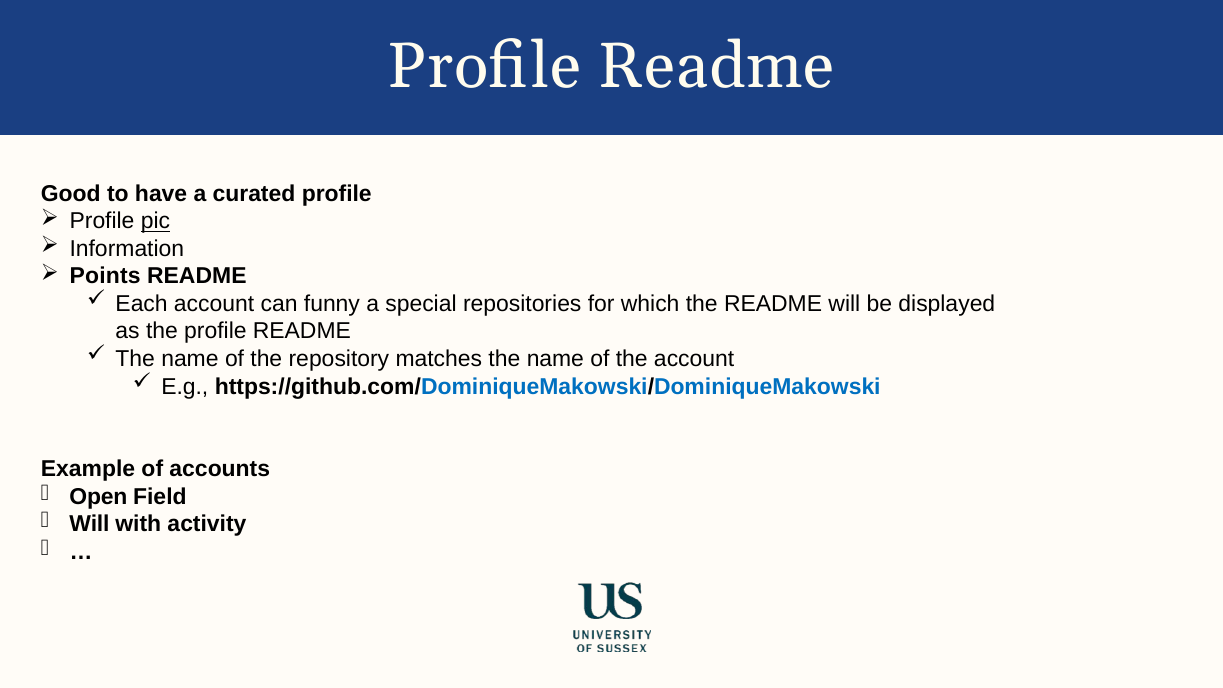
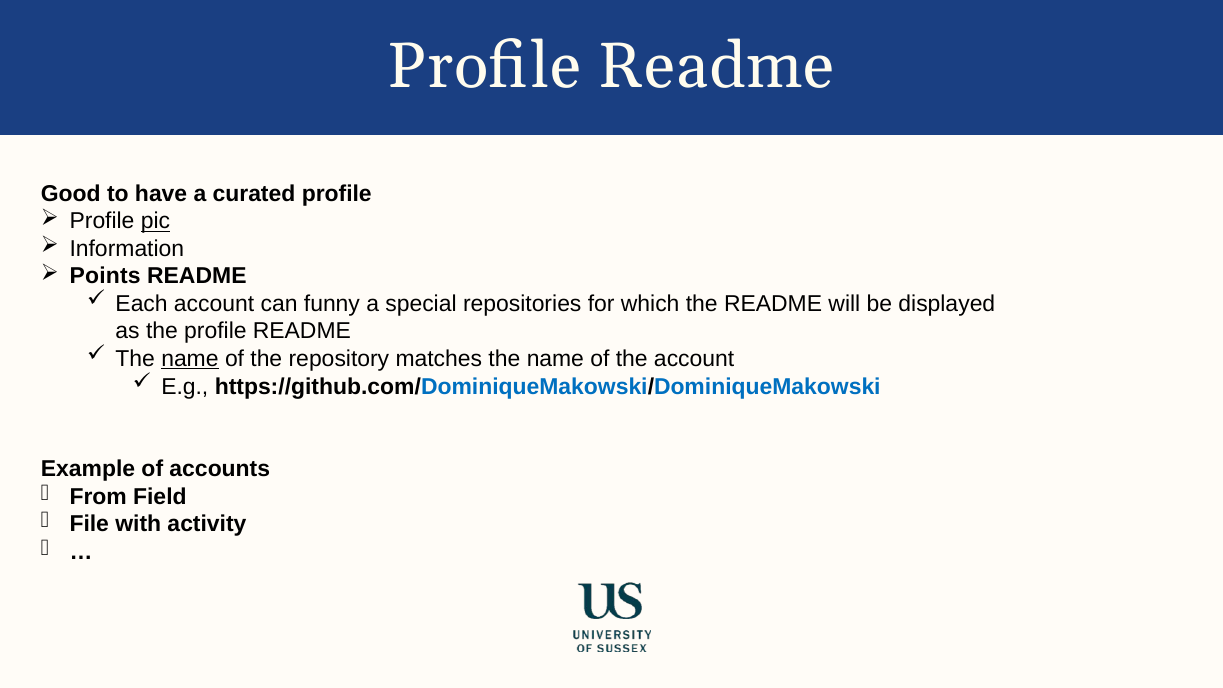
name underline: none -> present (190, 359)
Open: Open -> From (98, 496)
Will: Will -> File (89, 524)
